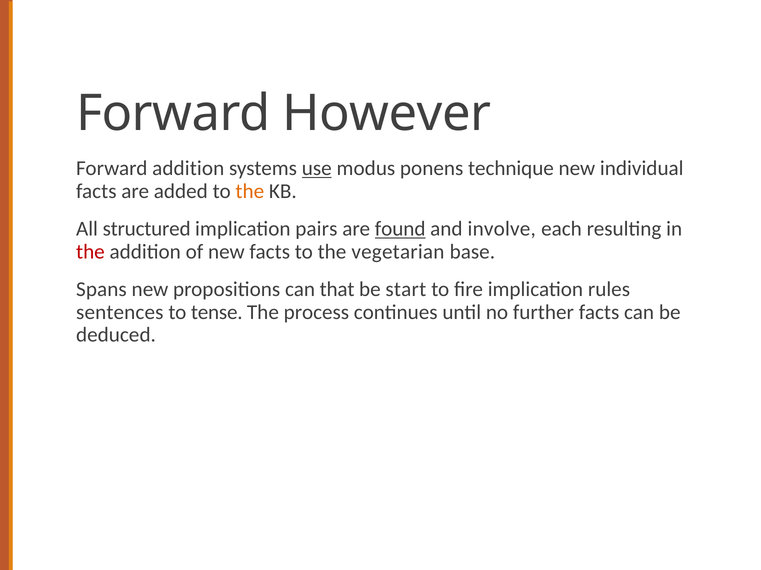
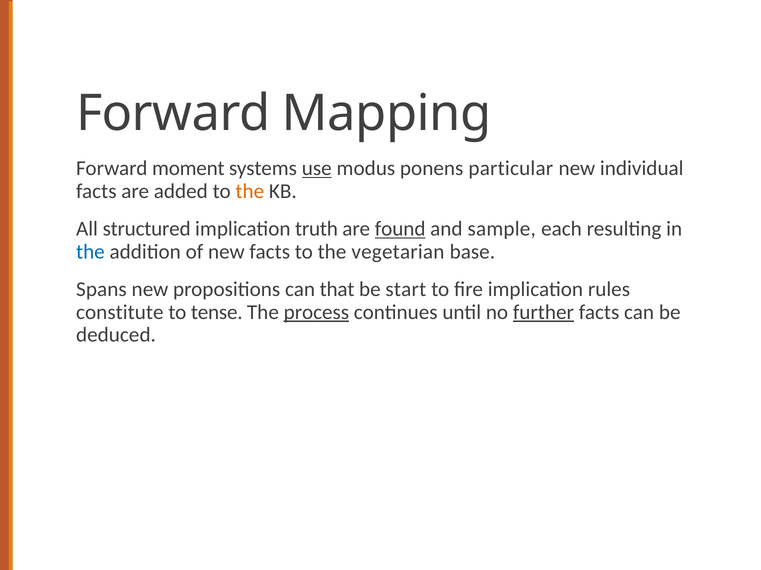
However: However -> Mapping (387, 114)
Forward addition: addition -> moment (188, 169)
technique: technique -> particular (511, 169)
pairs: pairs -> truth (316, 229)
involve: involve -> sample (502, 229)
the colour: red -> blue (90, 252)
sentences: sentences -> constitute (120, 312)
process underline: none -> present (316, 312)
further underline: none -> present (543, 312)
